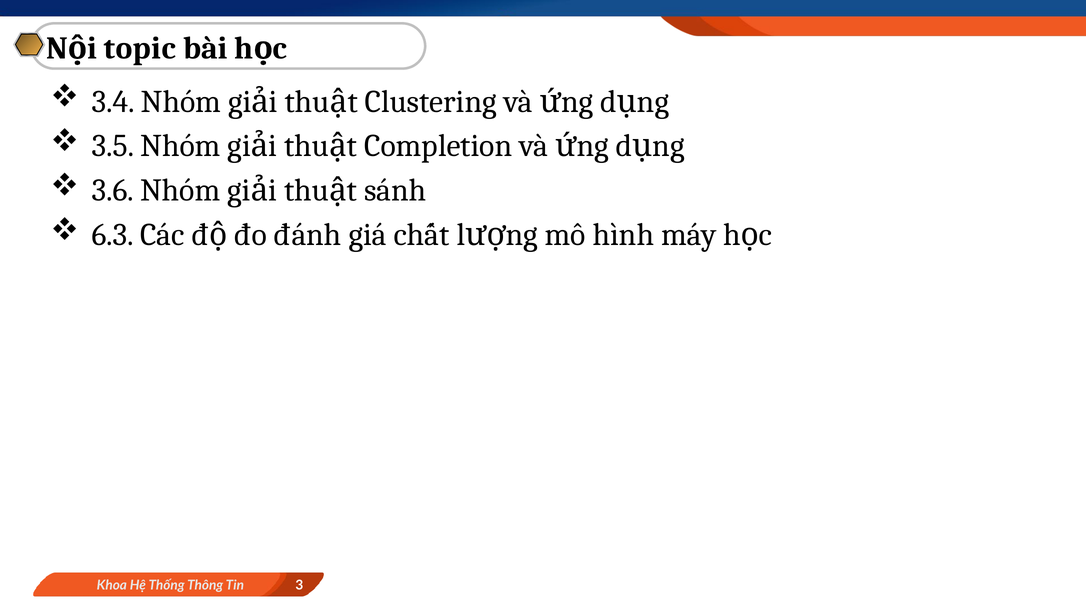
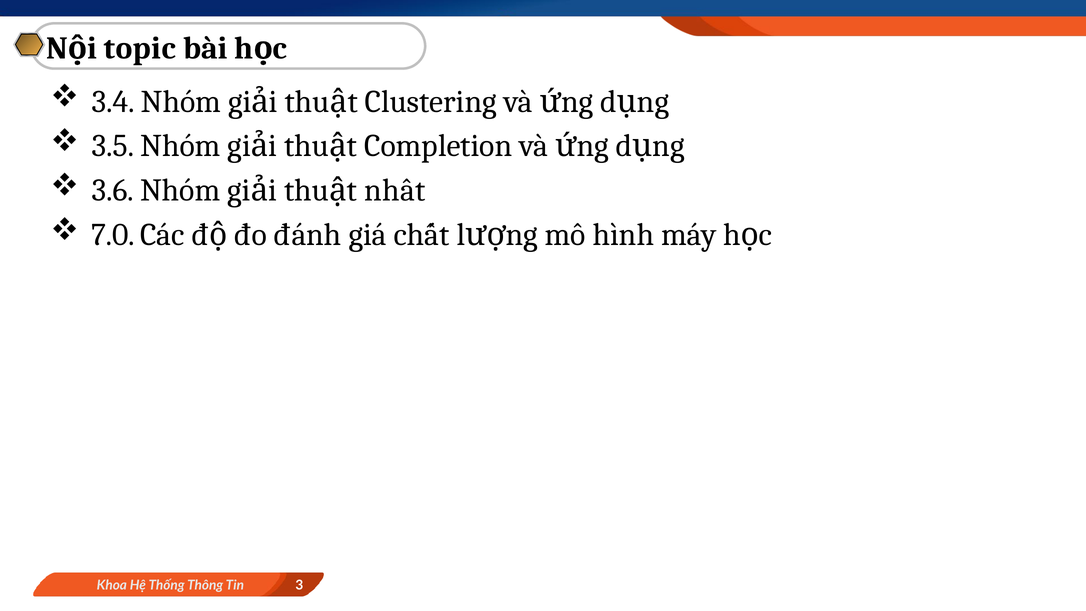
sánh: sánh -> nhất (395, 190)
6.3: 6.3 -> 7.0 (113, 235)
